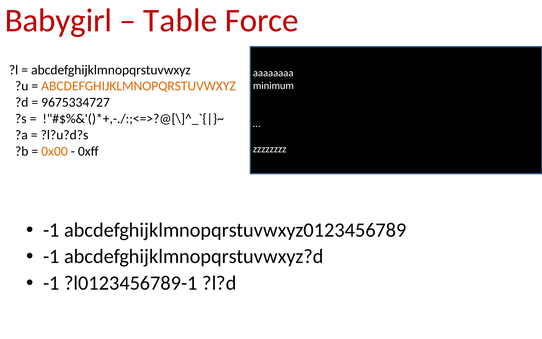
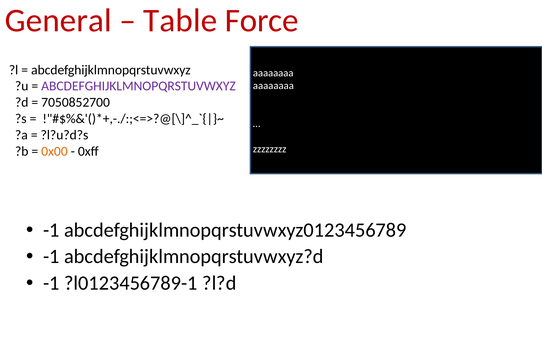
Babygirl: Babygirl -> General (58, 21)
ABCDEFGHIJKLMNOPQRSTUVWXYZ colour: orange -> purple (139, 86)
minimum: minimum -> aaaaaaaa (273, 86)
9675334727: 9675334727 -> 7050852700 (76, 102)
